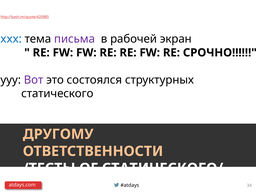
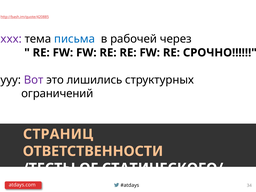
xxx colour: blue -> purple (11, 39)
письма colour: purple -> blue (75, 39)
экран: экран -> через (176, 39)
состоялся: состоялся -> лишились (94, 80)
статического: статического -> ограничений (57, 94)
ДРУГОМУ: ДРУГОМУ -> СТРАНИЦ (58, 134)
